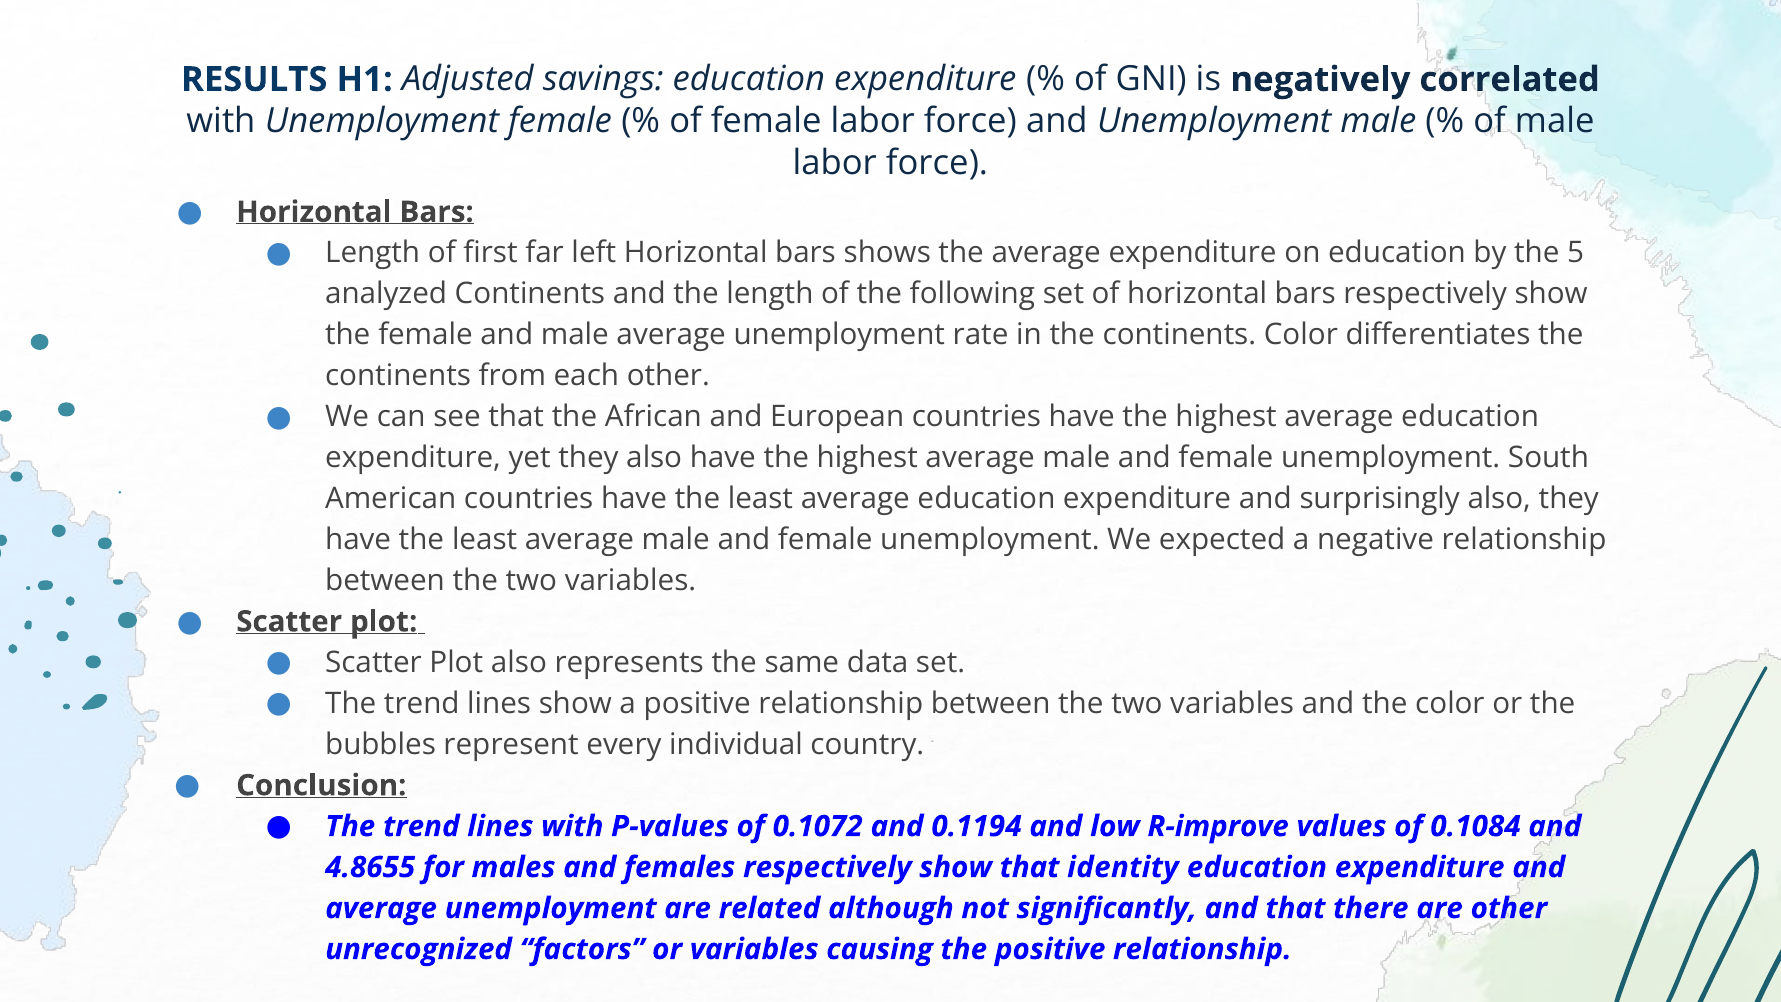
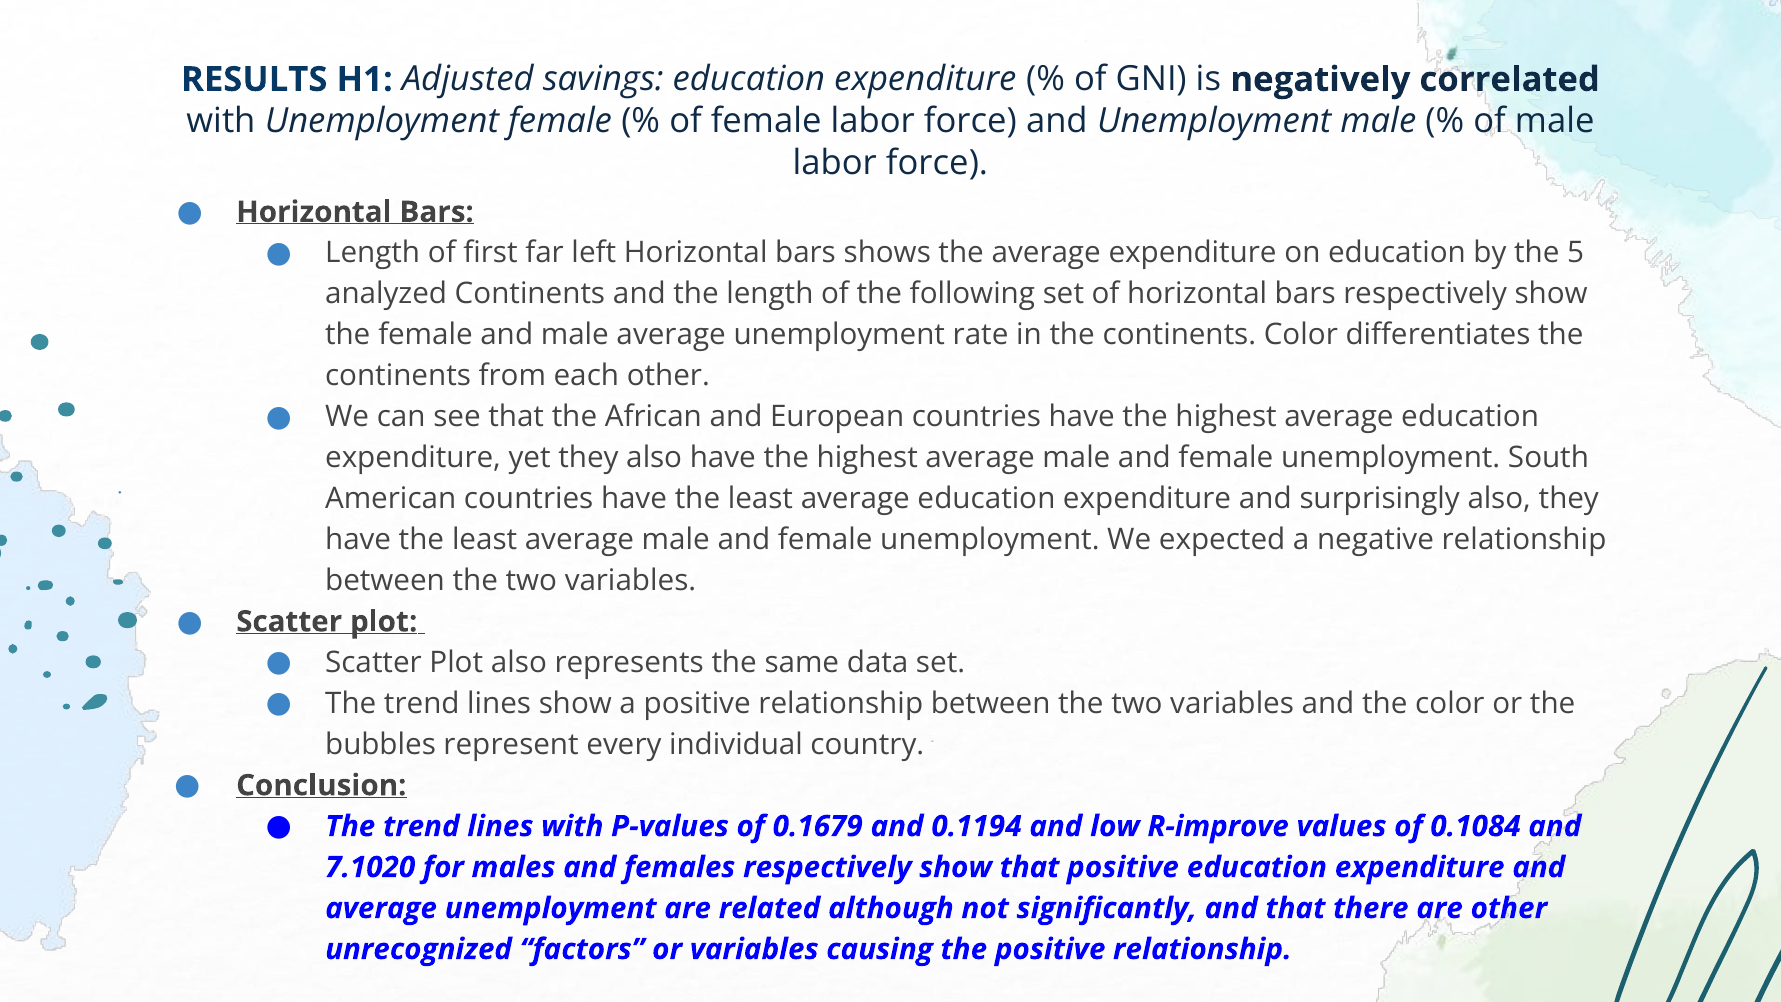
0.1072: 0.1072 -> 0.1679 (818, 826)
4.8655: 4.8655 -> 7.1020 (370, 867)
that identity: identity -> positive (1123, 867)
